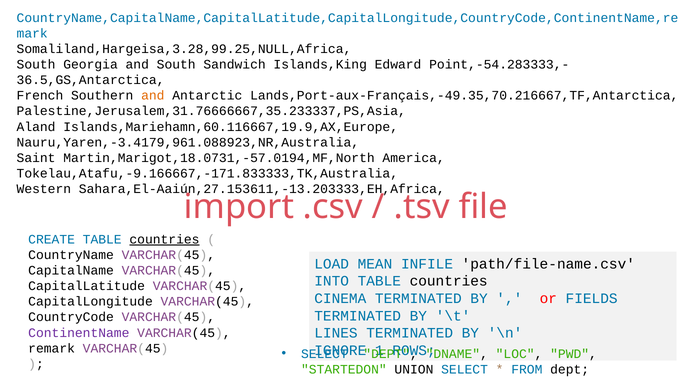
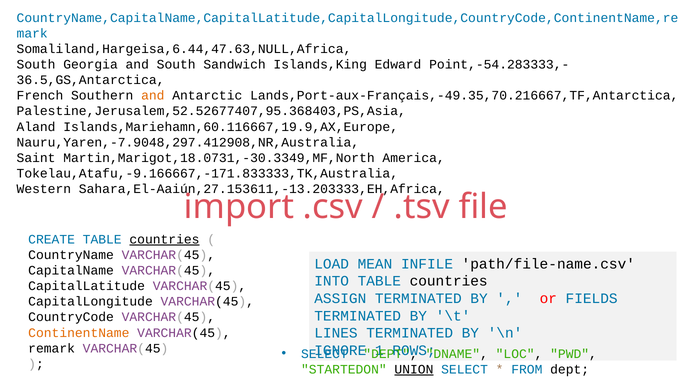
Somaliland,Hargeisa,3.28,99.25,NULL,Africa: Somaliland,Hargeisa,3.28,99.25,NULL,Africa -> Somaliland,Hargeisa,6.44,47.63,NULL,Africa (184, 49)
Palestine,Jerusalem,31.76666667,35.233337,PS,Asia: Palestine,Jerusalem,31.76666667,35.233337,PS,Asia -> Palestine,Jerusalem,52.52677407,95.368403,PS,Asia (211, 111)
Nauru,Yaren,-3.4179,961.088923,NR,Australia: Nauru,Yaren,-3.4179,961.088923,NR,Australia -> Nauru,Yaren,-7.9048,297.412908,NR,Australia (188, 142)
Martin,Marigot,18.0731,-57.0194,MF,North: Martin,Marigot,18.0731,-57.0194,MF,North -> Martin,Marigot,18.0731,-30.3349,MF,North (219, 158)
CINEMA: CINEMA -> ASSIGN (340, 299)
ContinentName colour: purple -> orange (79, 333)
UNION underline: none -> present (414, 370)
